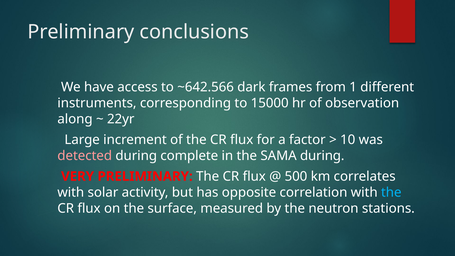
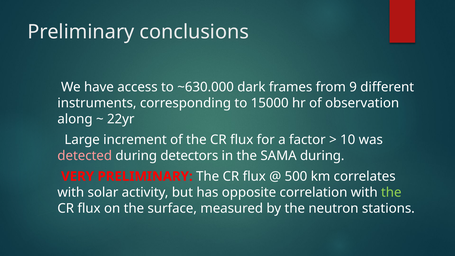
~642.566: ~642.566 -> ~630.000 (206, 87)
1: 1 -> 9 (353, 87)
complete: complete -> detectors (189, 156)
the colour: light blue -> light green (391, 192)
